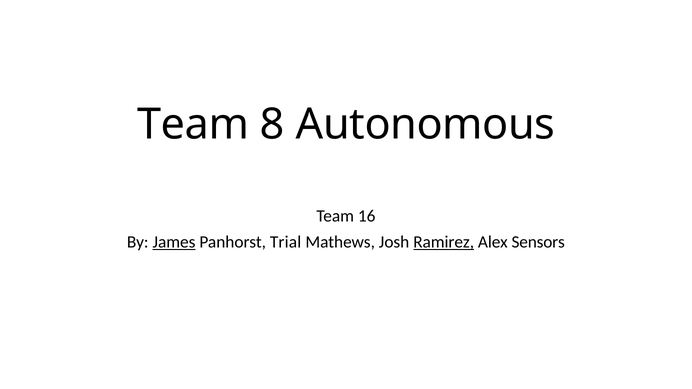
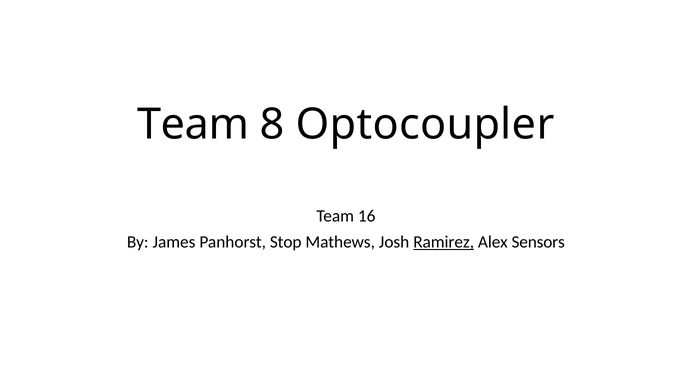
Autonomous: Autonomous -> Optocoupler (425, 124)
James underline: present -> none (174, 242)
Trial: Trial -> Stop (286, 242)
